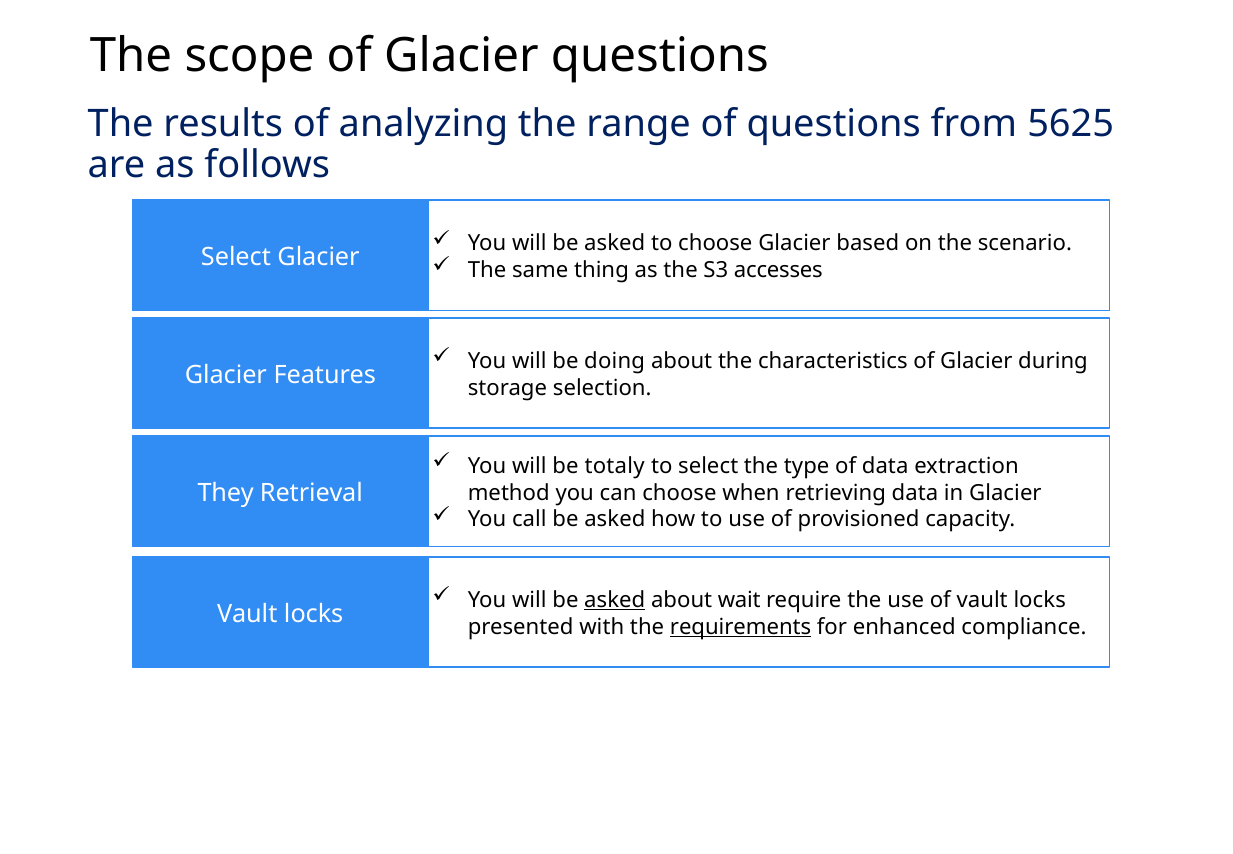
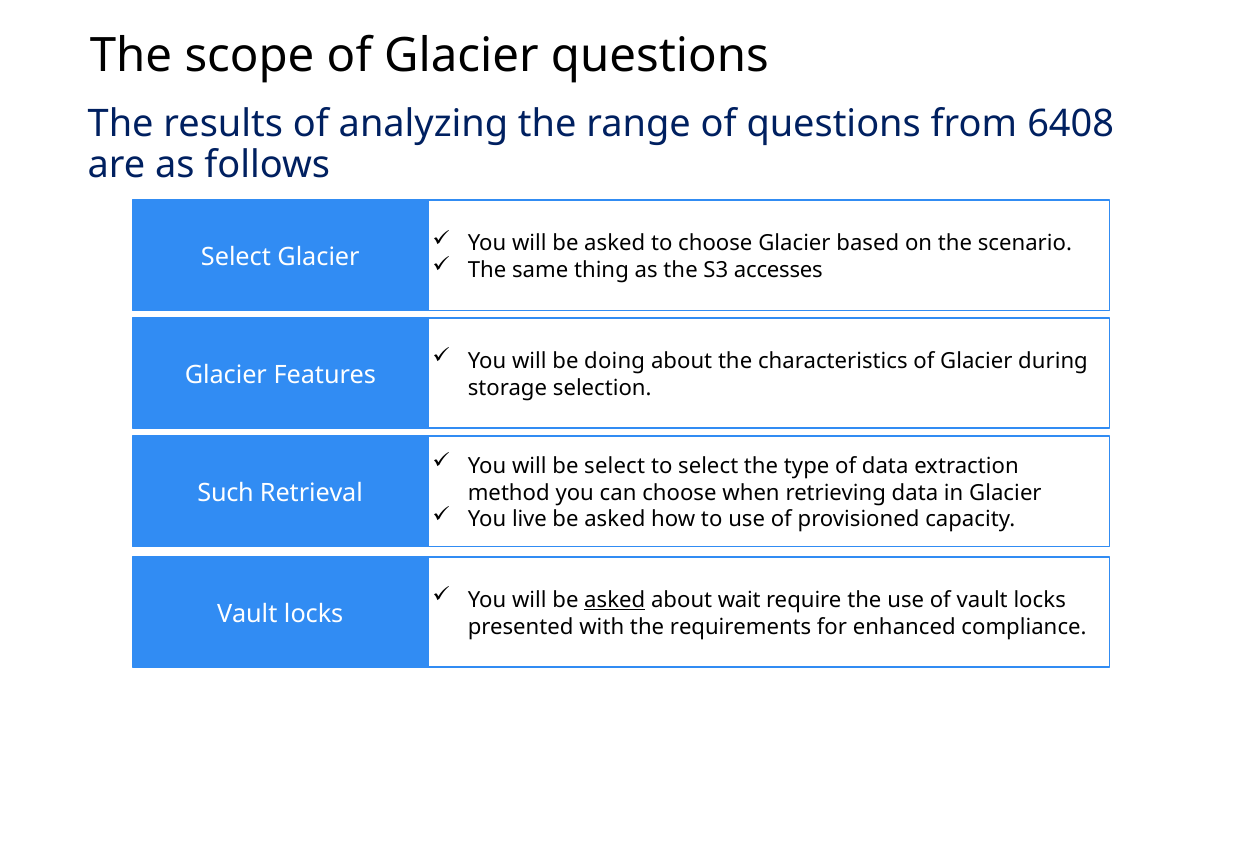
5625: 5625 -> 6408 (1071, 124)
be totaly: totaly -> select (615, 466)
They: They -> Such (226, 493)
call: call -> live (529, 519)
requirements underline: present -> none (741, 627)
